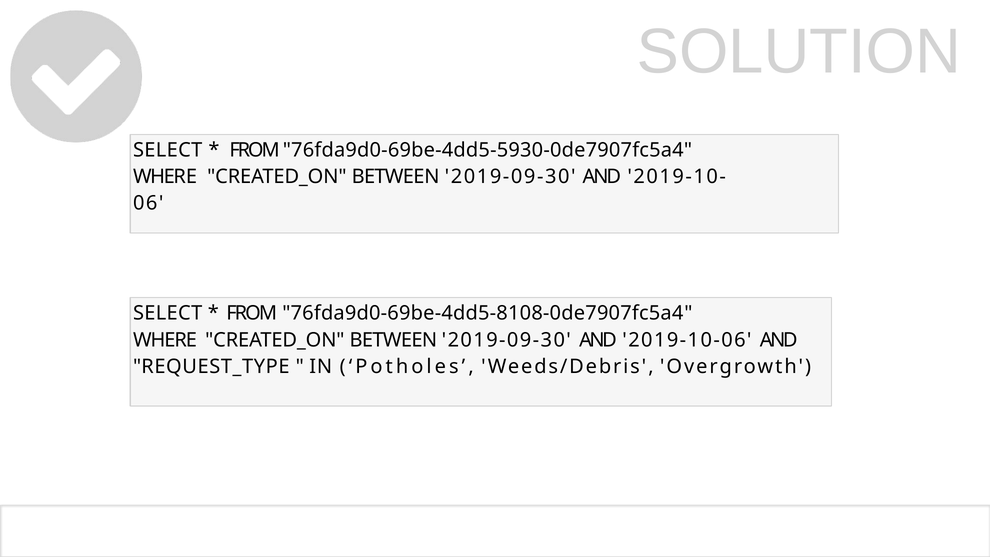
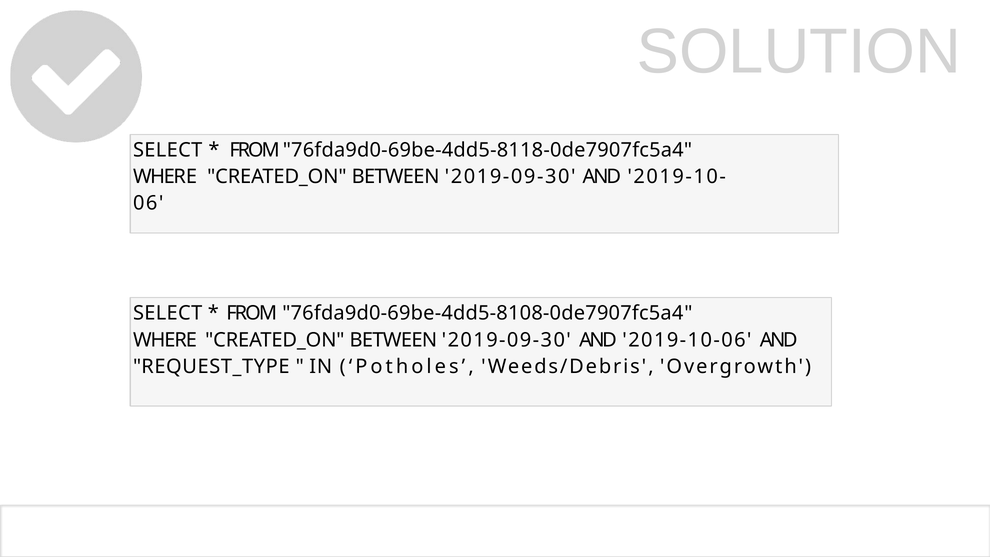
76fda9d0-69be-4dd5-5930-0de7907fc5a4: 76fda9d0-69be-4dd5-5930-0de7907fc5a4 -> 76fda9d0-69be-4dd5-8118-0de7907fc5a4 (487, 150)
